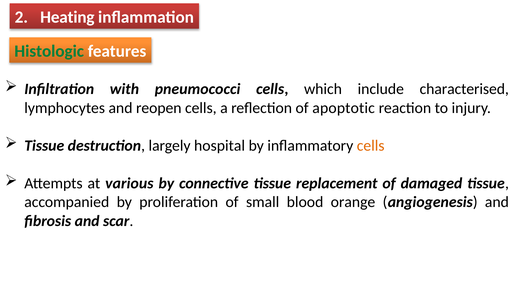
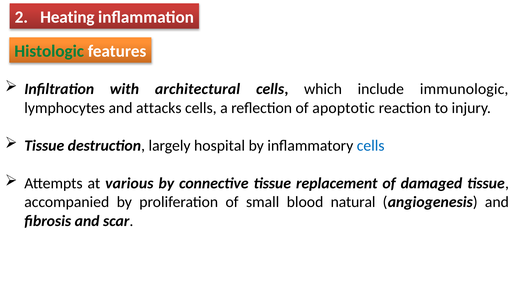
pneumococci: pneumococci -> architectural (198, 89)
characterised: characterised -> immunologic (464, 89)
reopen: reopen -> attacks (159, 108)
cells colour: orange -> blue (371, 146)
orange: orange -> natural (353, 202)
